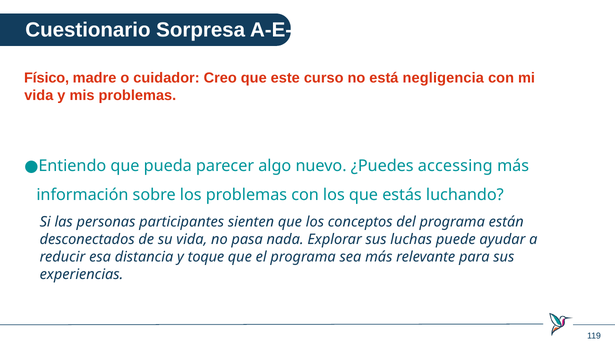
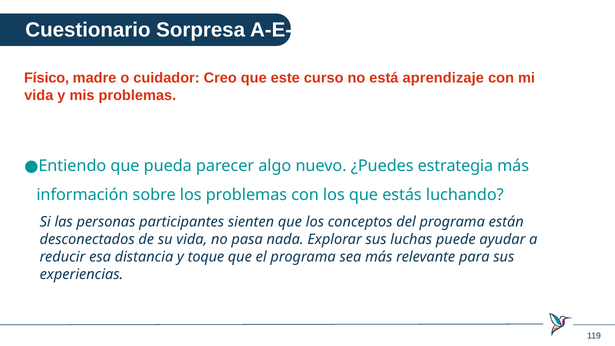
negligencia: negligencia -> aprendizaje (443, 78)
accessing: accessing -> estrategia (455, 166)
